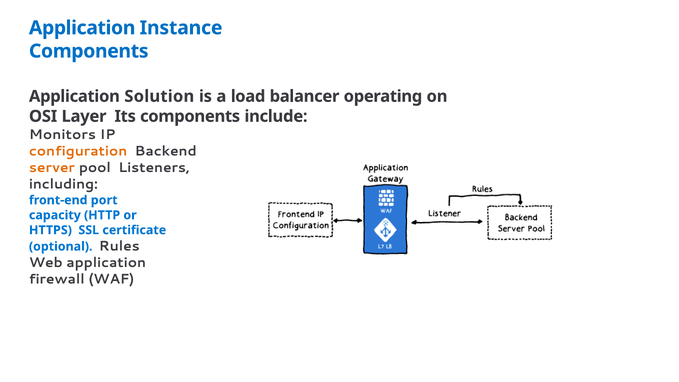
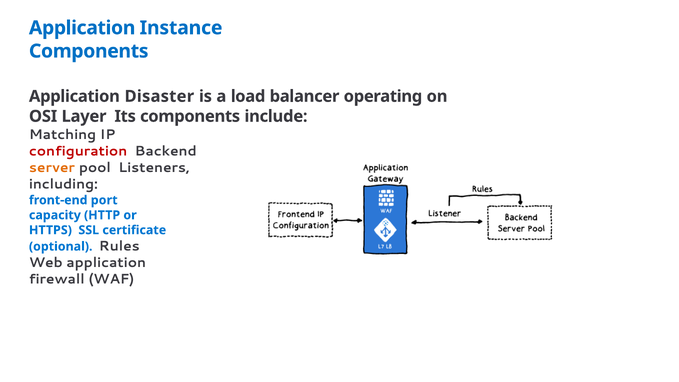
Solution: Solution -> Disaster (159, 96)
Monitors: Monitors -> Matching (63, 134)
configuration colour: orange -> red (78, 151)
